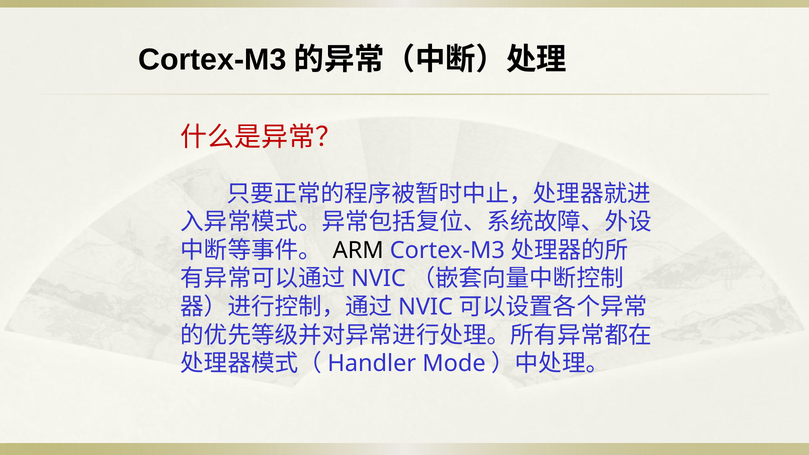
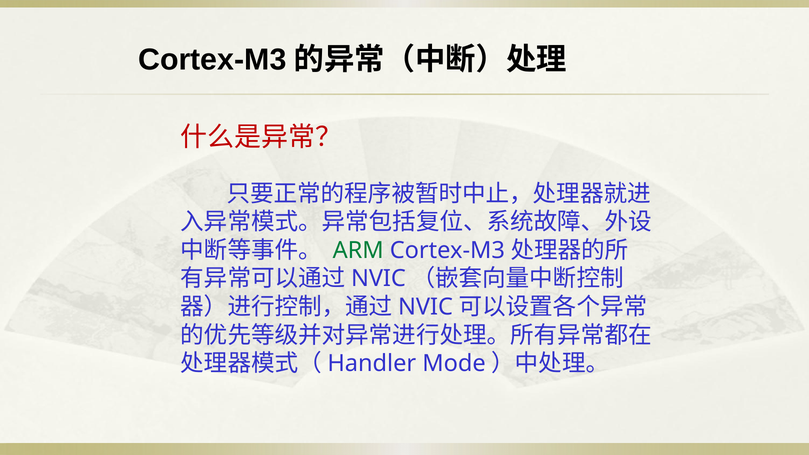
ARM colour: black -> green (358, 250)
